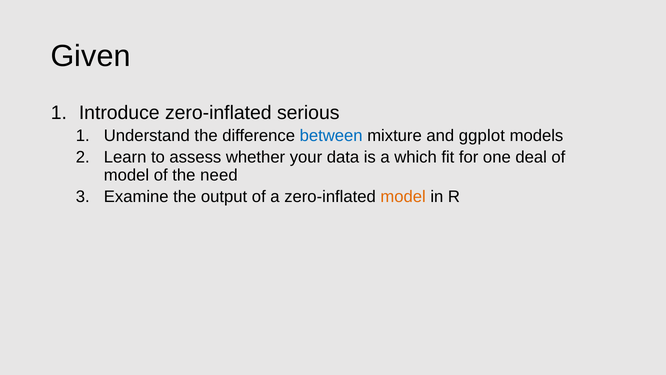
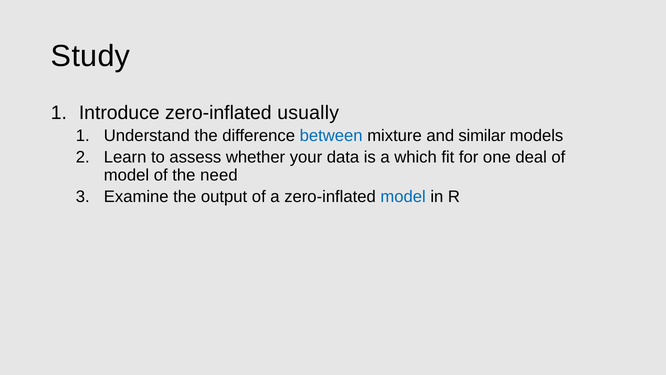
Given: Given -> Study (90, 56)
serious: serious -> usually (308, 113)
ggplot: ggplot -> similar (482, 136)
model colour: orange -> blue (403, 196)
